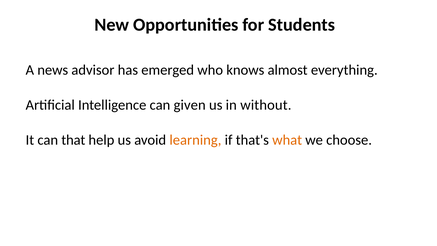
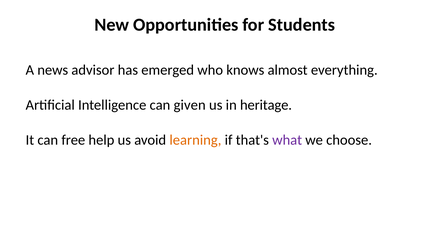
without: without -> heritage (266, 105)
that: that -> free (73, 140)
what colour: orange -> purple (287, 140)
